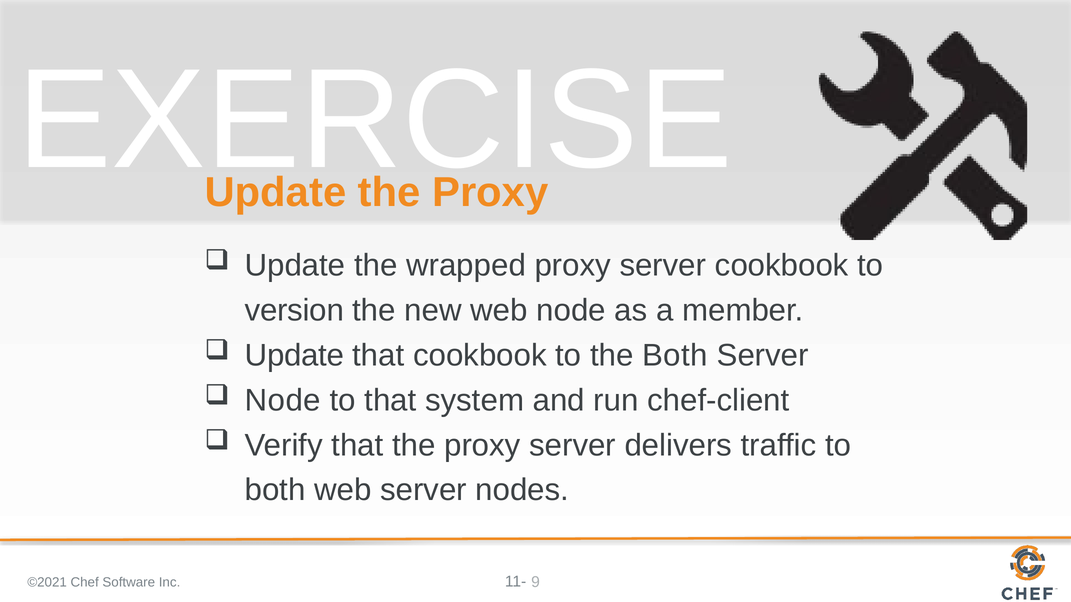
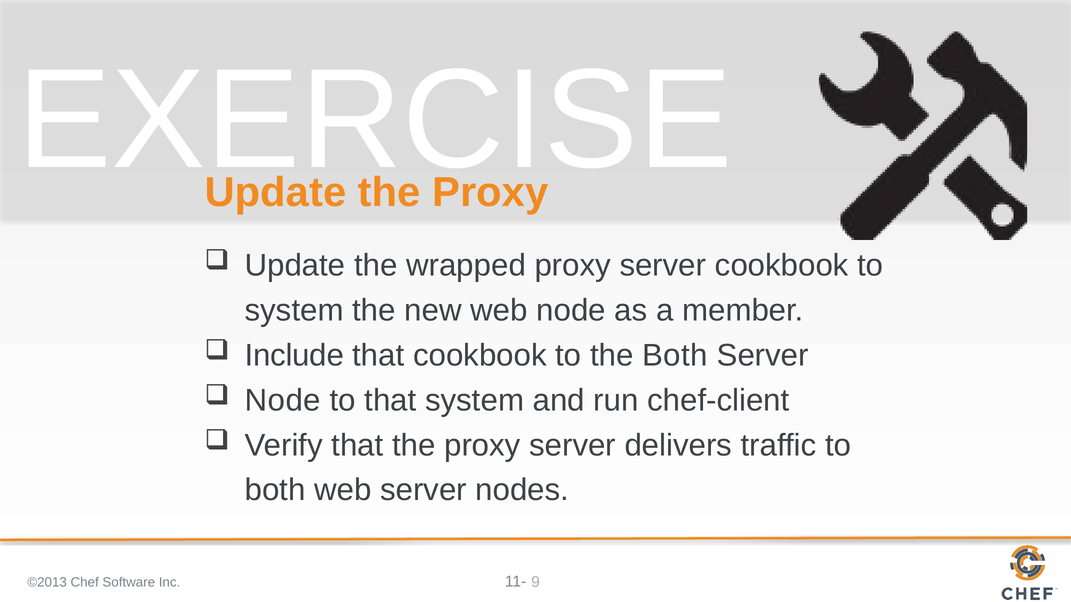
version: version -> system (294, 310)
Update: Update -> Include (294, 355)
©2021: ©2021 -> ©2013 (47, 583)
